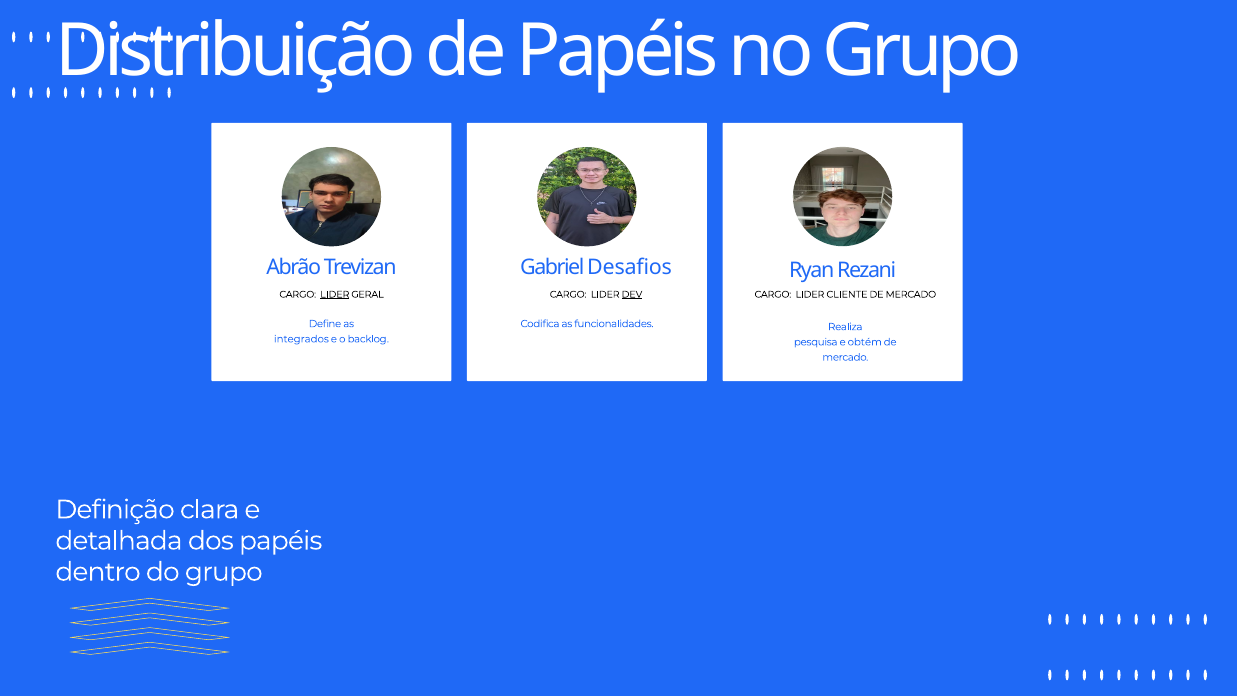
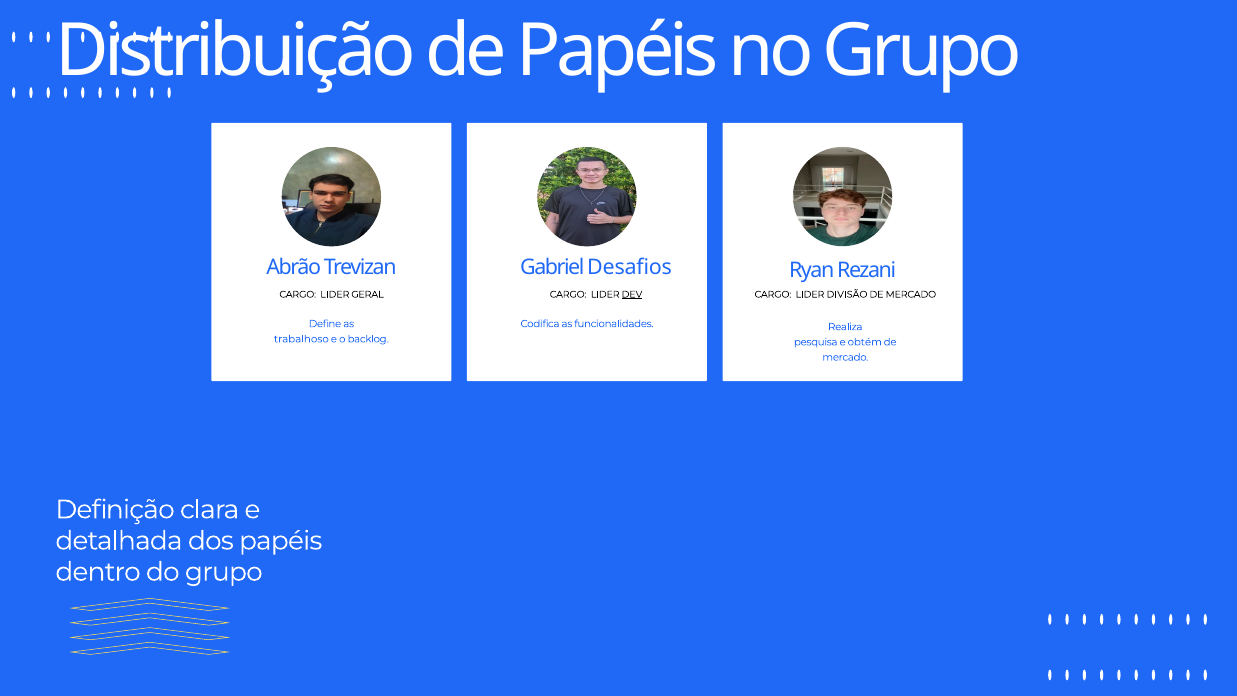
LIDER underline: present -> none (335, 294)
CLIENTE: CLIENTE -> DIVISÃO (847, 294)
integrados: integrados -> trabalhoso (301, 339)
